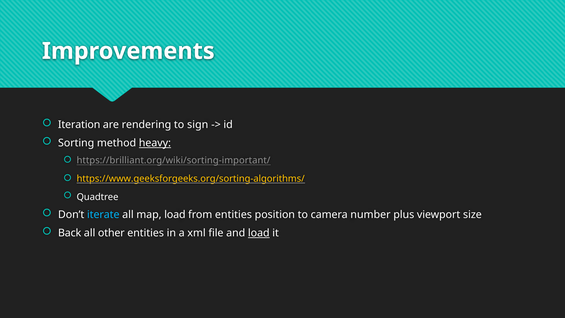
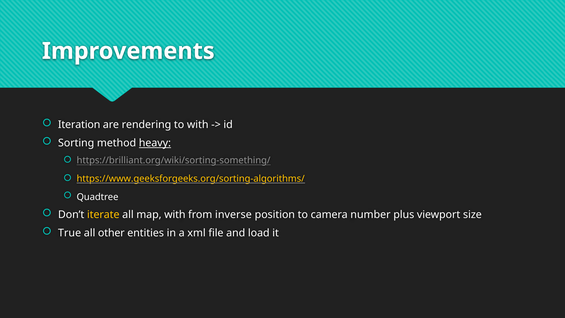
to sign: sign -> with (198, 125)
https://brilliant.org/wiki/sorting-important/: https://brilliant.org/wiki/sorting-important/ -> https://brilliant.org/wiki/sorting-something/ (174, 160)
iterate colour: light blue -> yellow (103, 215)
map load: load -> with (175, 215)
from entities: entities -> inverse (233, 215)
Back: Back -> True (70, 233)
load underline: present -> none (259, 233)
